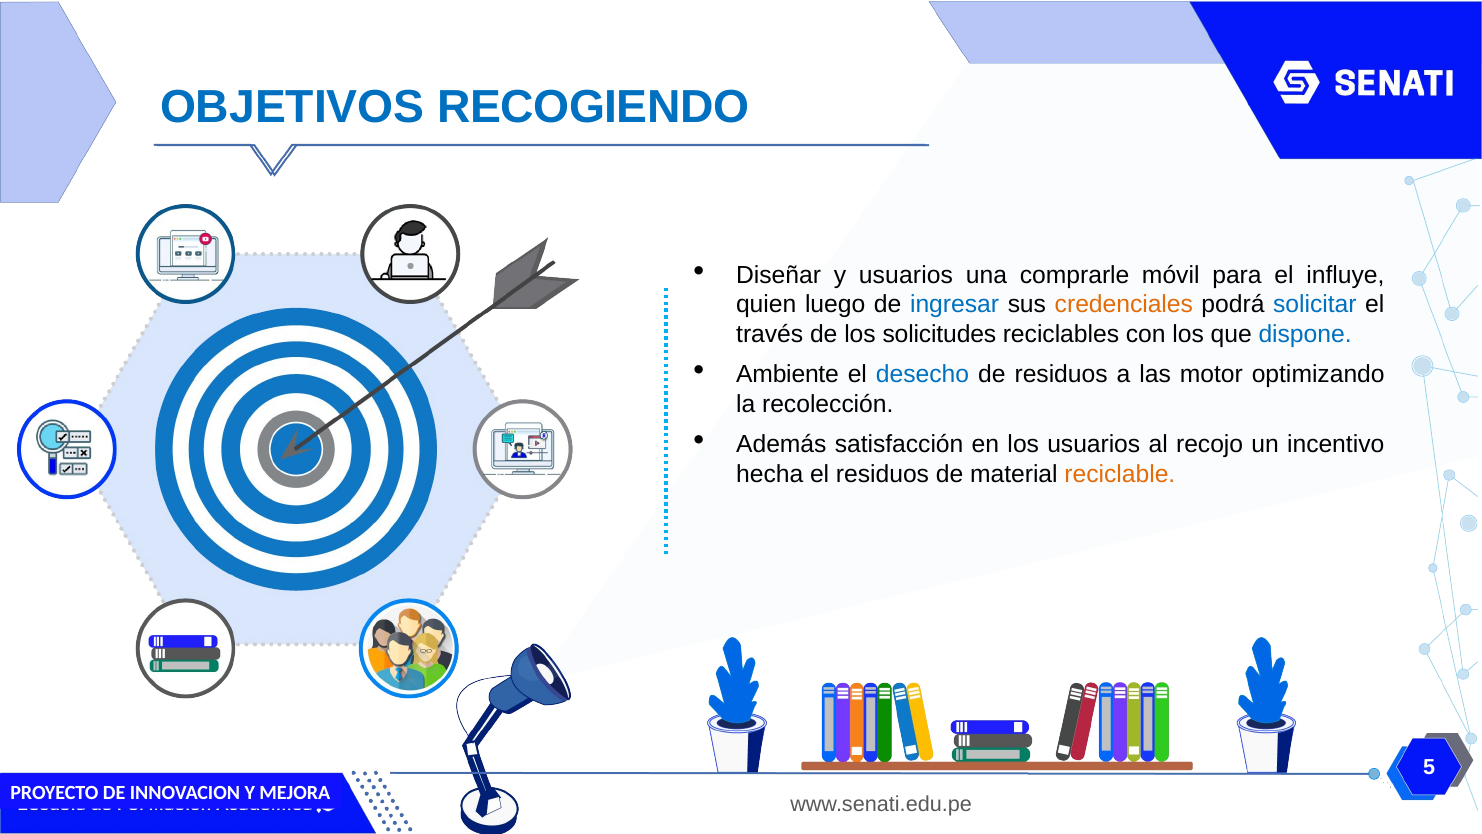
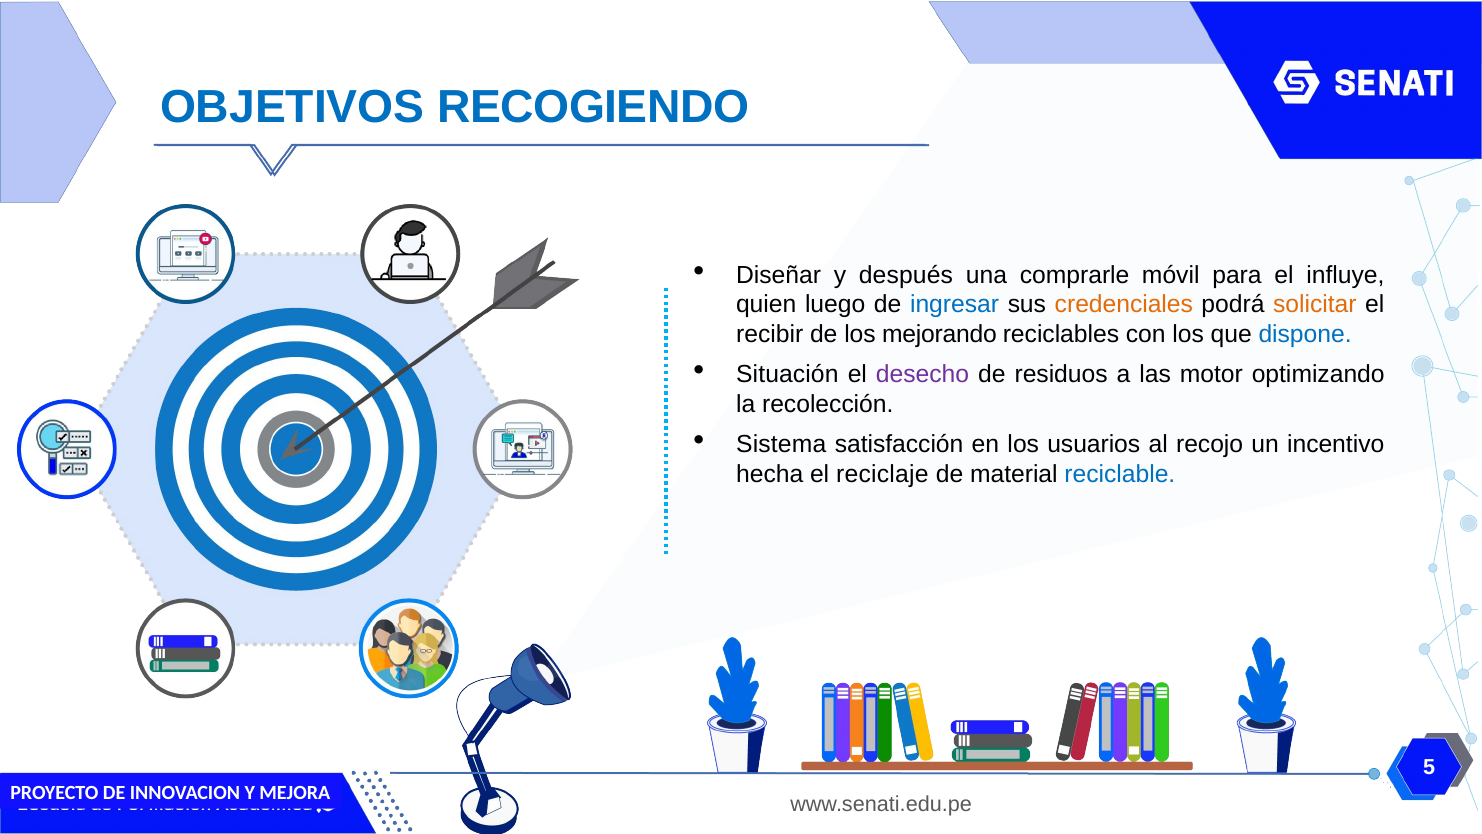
y usuarios: usuarios -> después (906, 275)
solicitar colour: blue -> orange (1315, 305)
través: través -> recibir (770, 334)
solicitudes: solicitudes -> mejorando (939, 334)
Ambiente: Ambiente -> Situación (787, 374)
desecho colour: blue -> purple (923, 374)
Además: Además -> Sistema (781, 444)
el residuos: residuos -> reciclaje (882, 474)
reciclable colour: orange -> blue (1120, 474)
